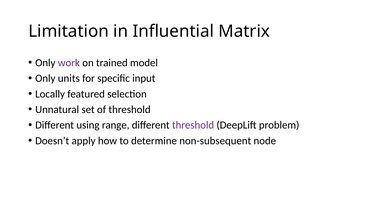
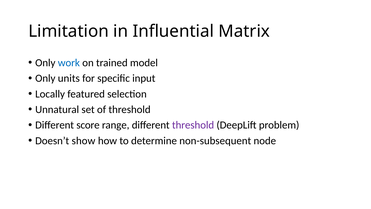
work colour: purple -> blue (69, 63)
using: using -> score (88, 125)
apply: apply -> show (83, 141)
